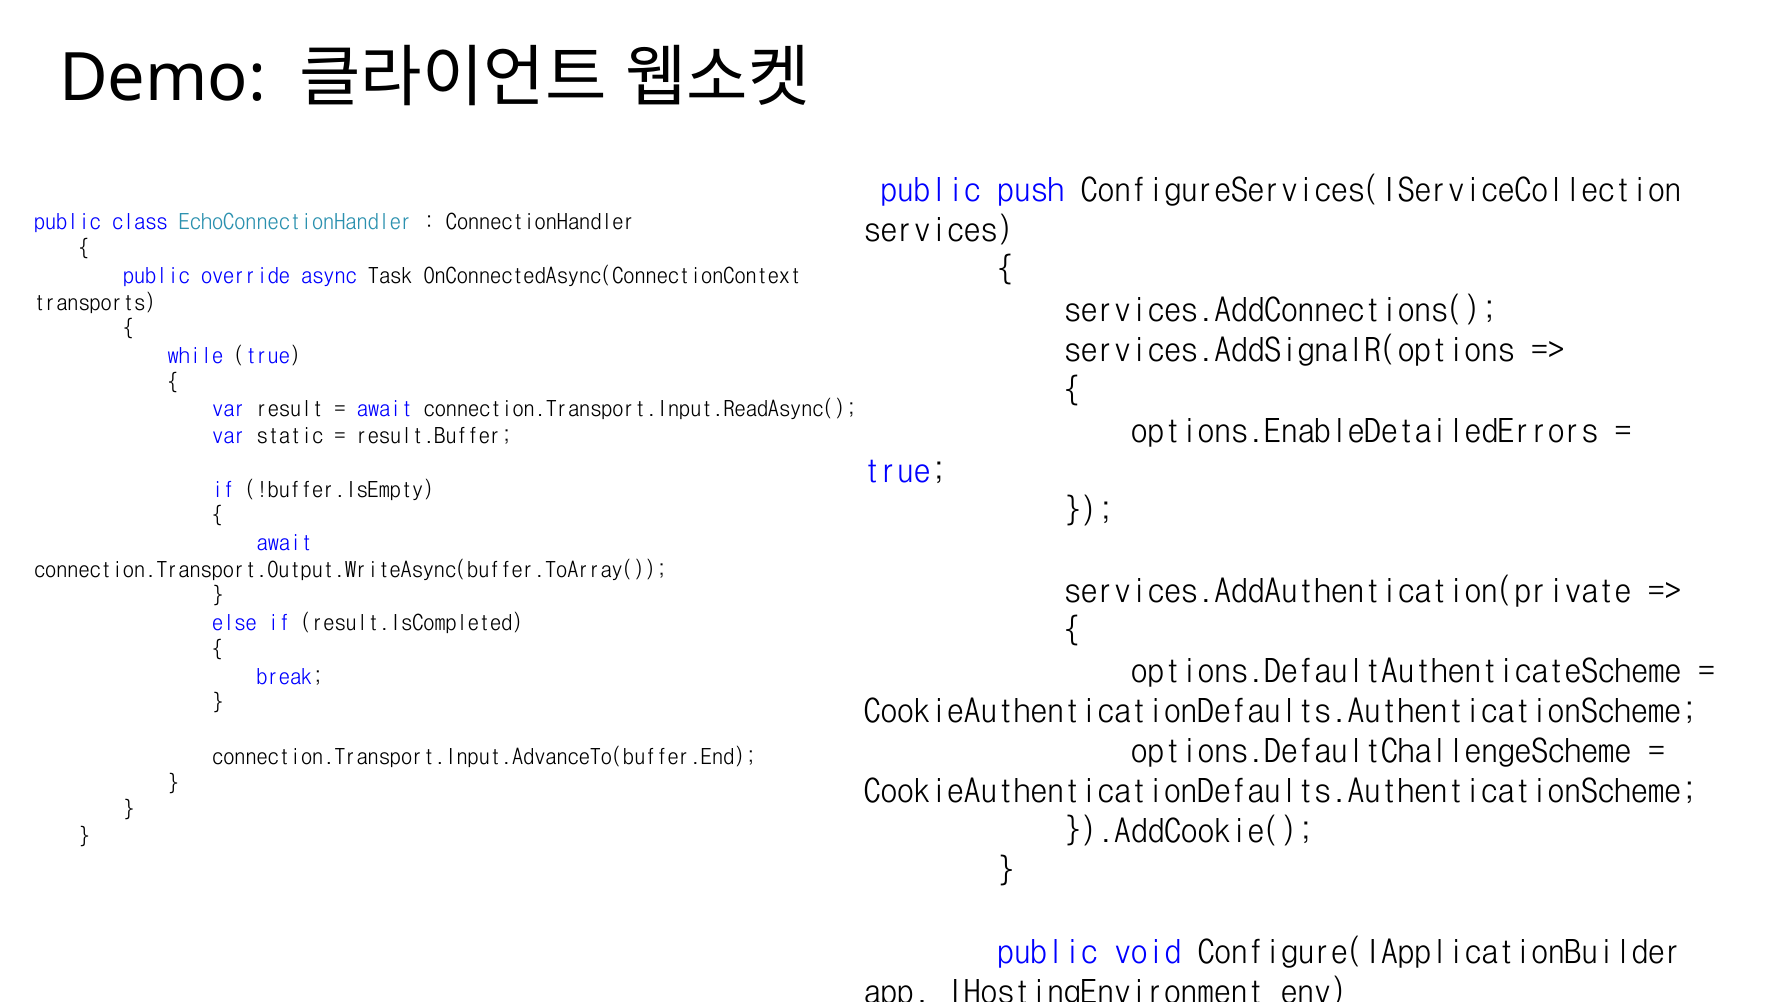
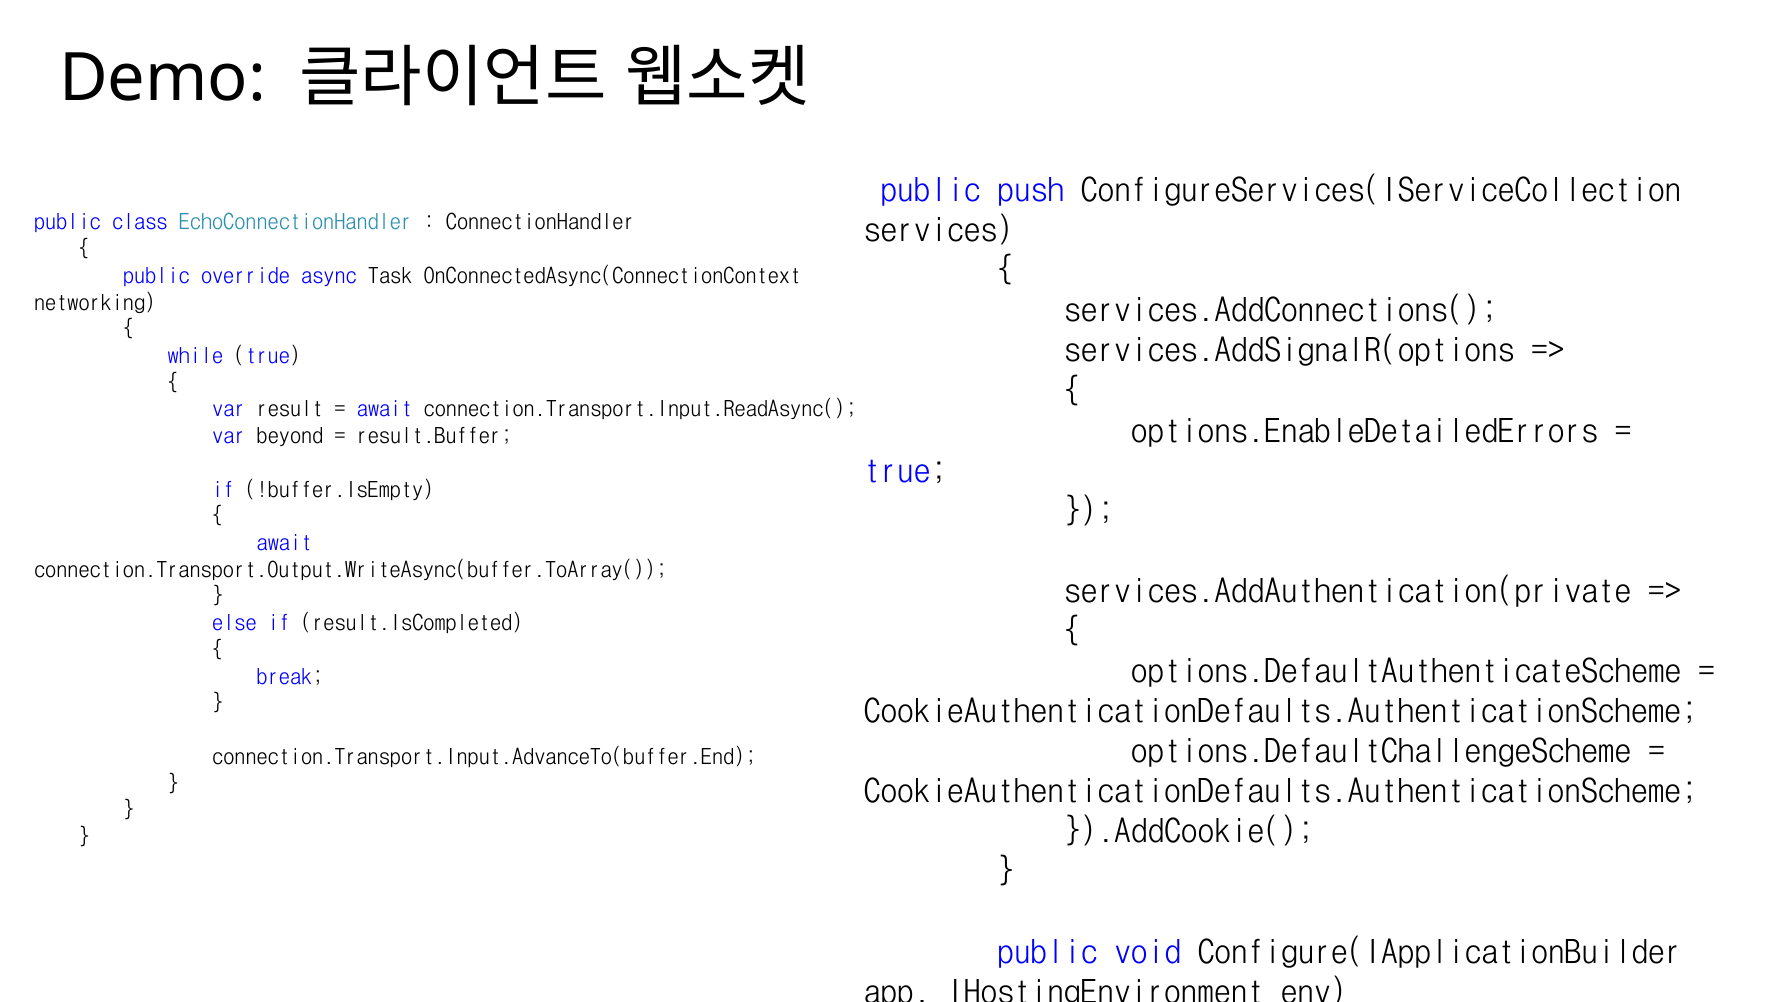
transports: transports -> networking (95, 303)
static: static -> beyond (290, 436)
